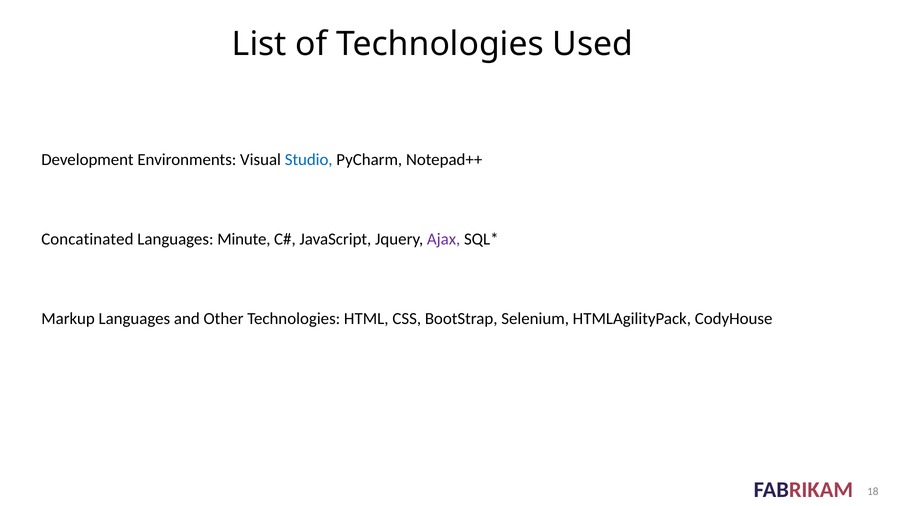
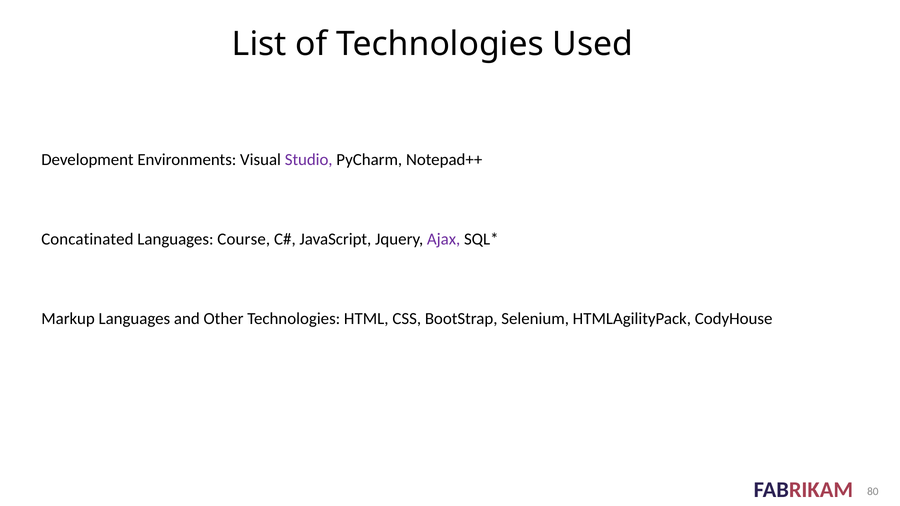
Studio colour: blue -> purple (309, 160)
Minute: Minute -> Course (244, 239)
18: 18 -> 80 (873, 492)
